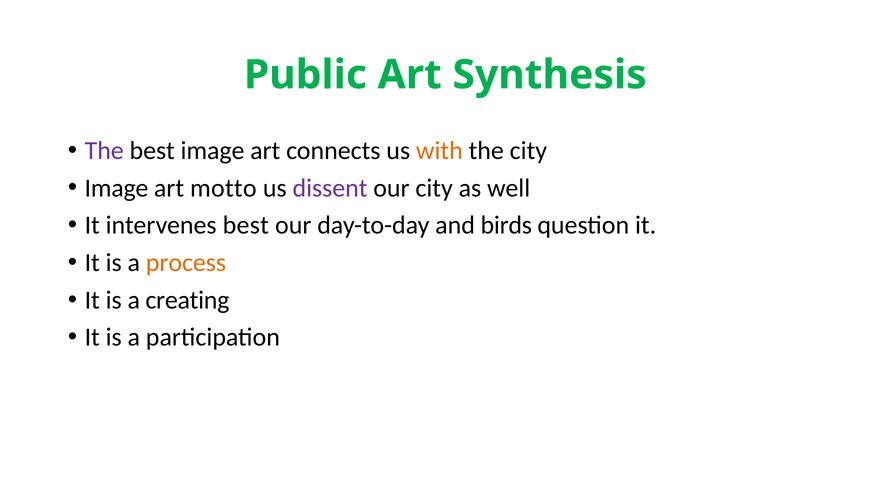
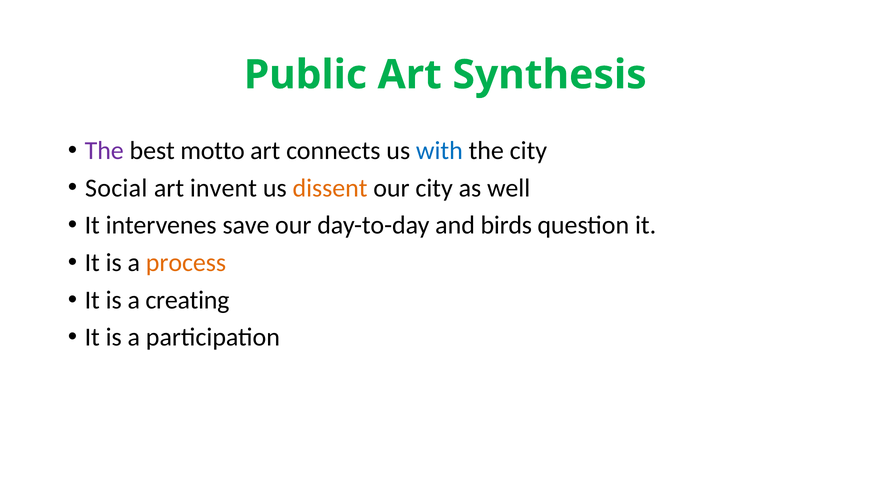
best image: image -> motto (213, 151)
with colour: orange -> blue (439, 151)
Image: Image -> Social (116, 188)
motto: motto -> invent (223, 188)
dissent colour: purple -> orange (330, 188)
intervenes best: best -> save (246, 225)
